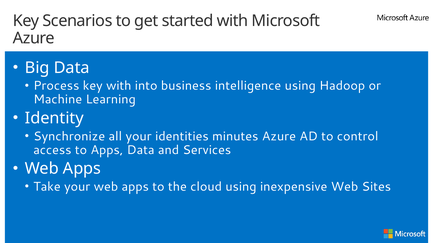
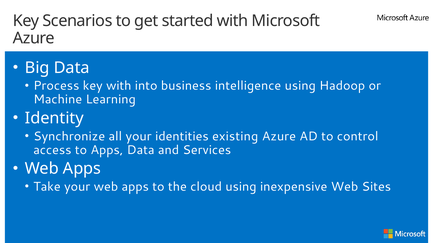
minutes: minutes -> existing (235, 137)
